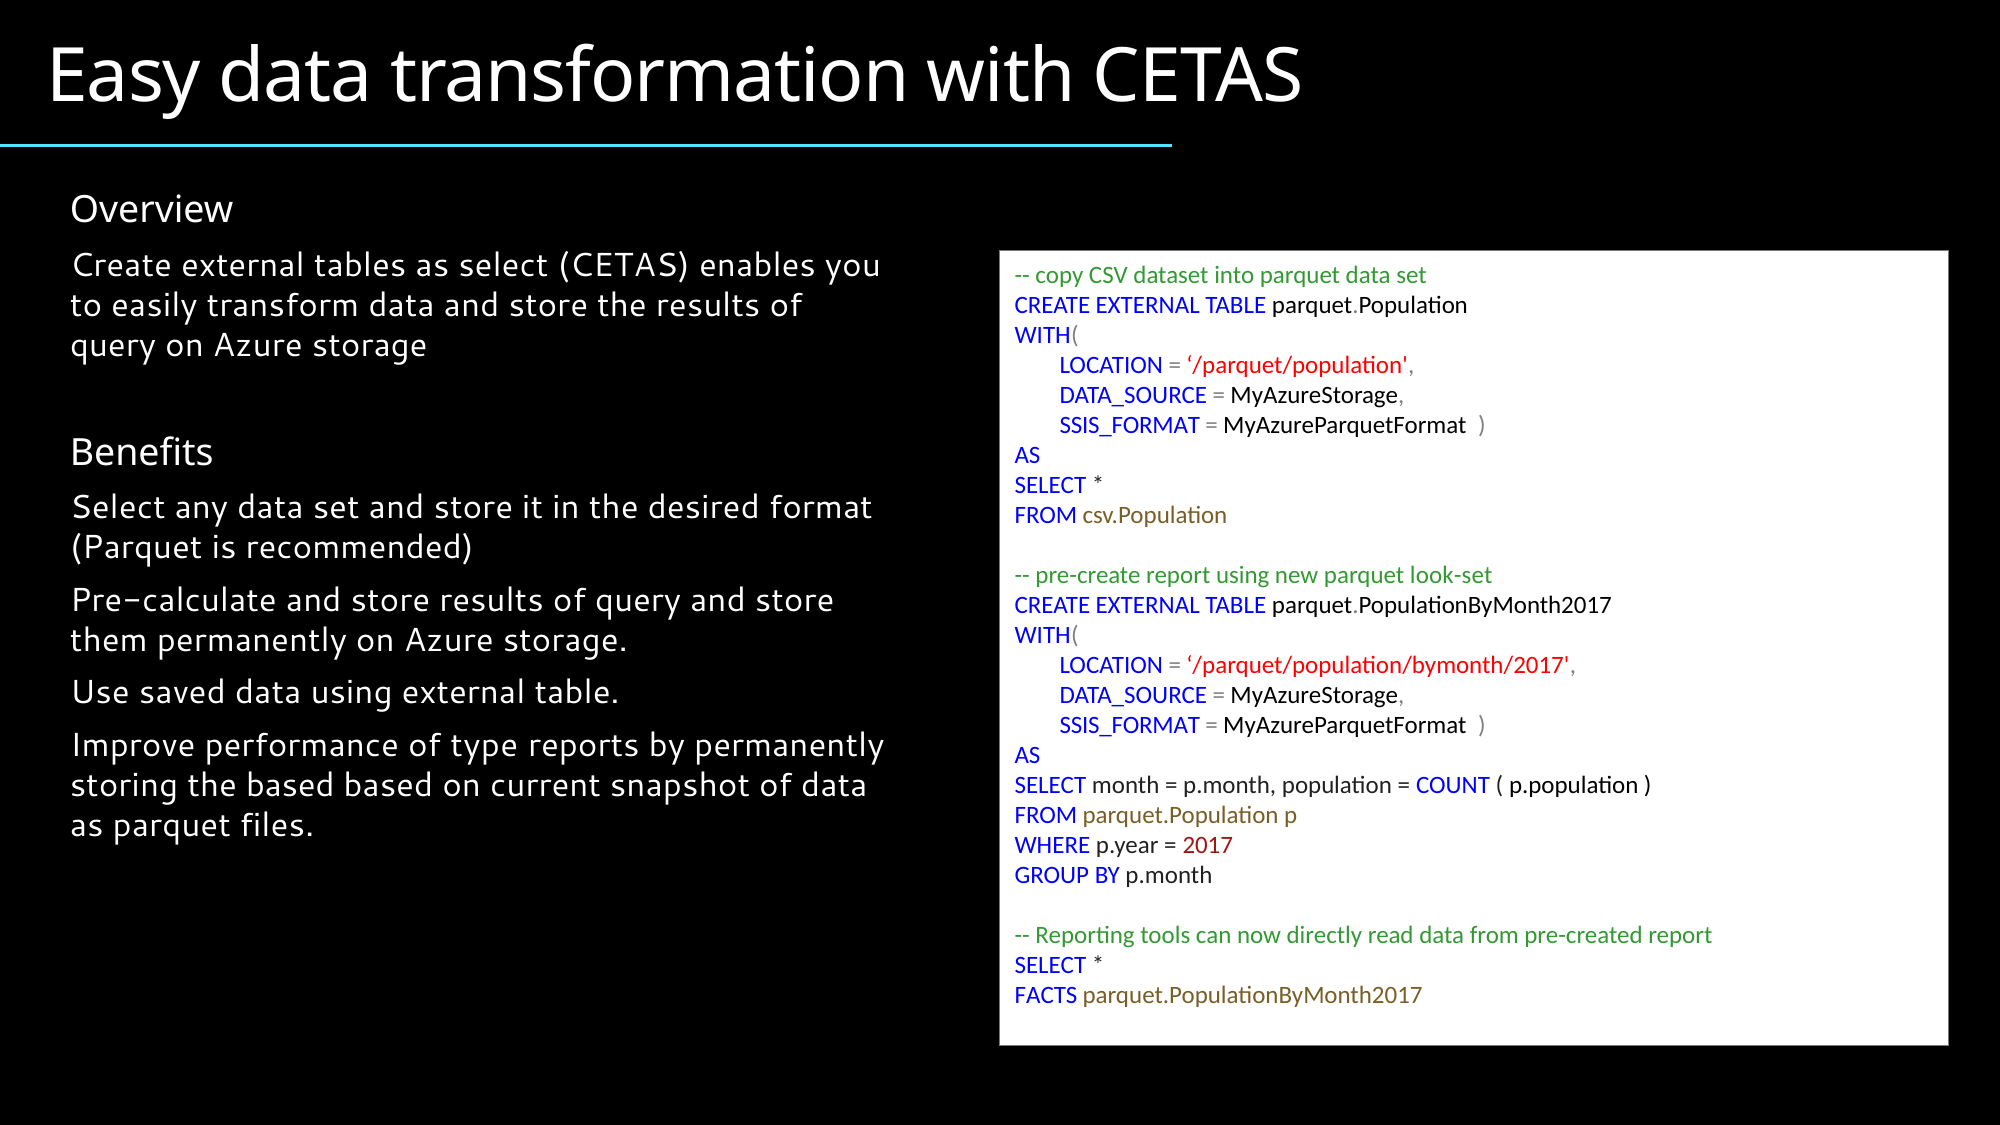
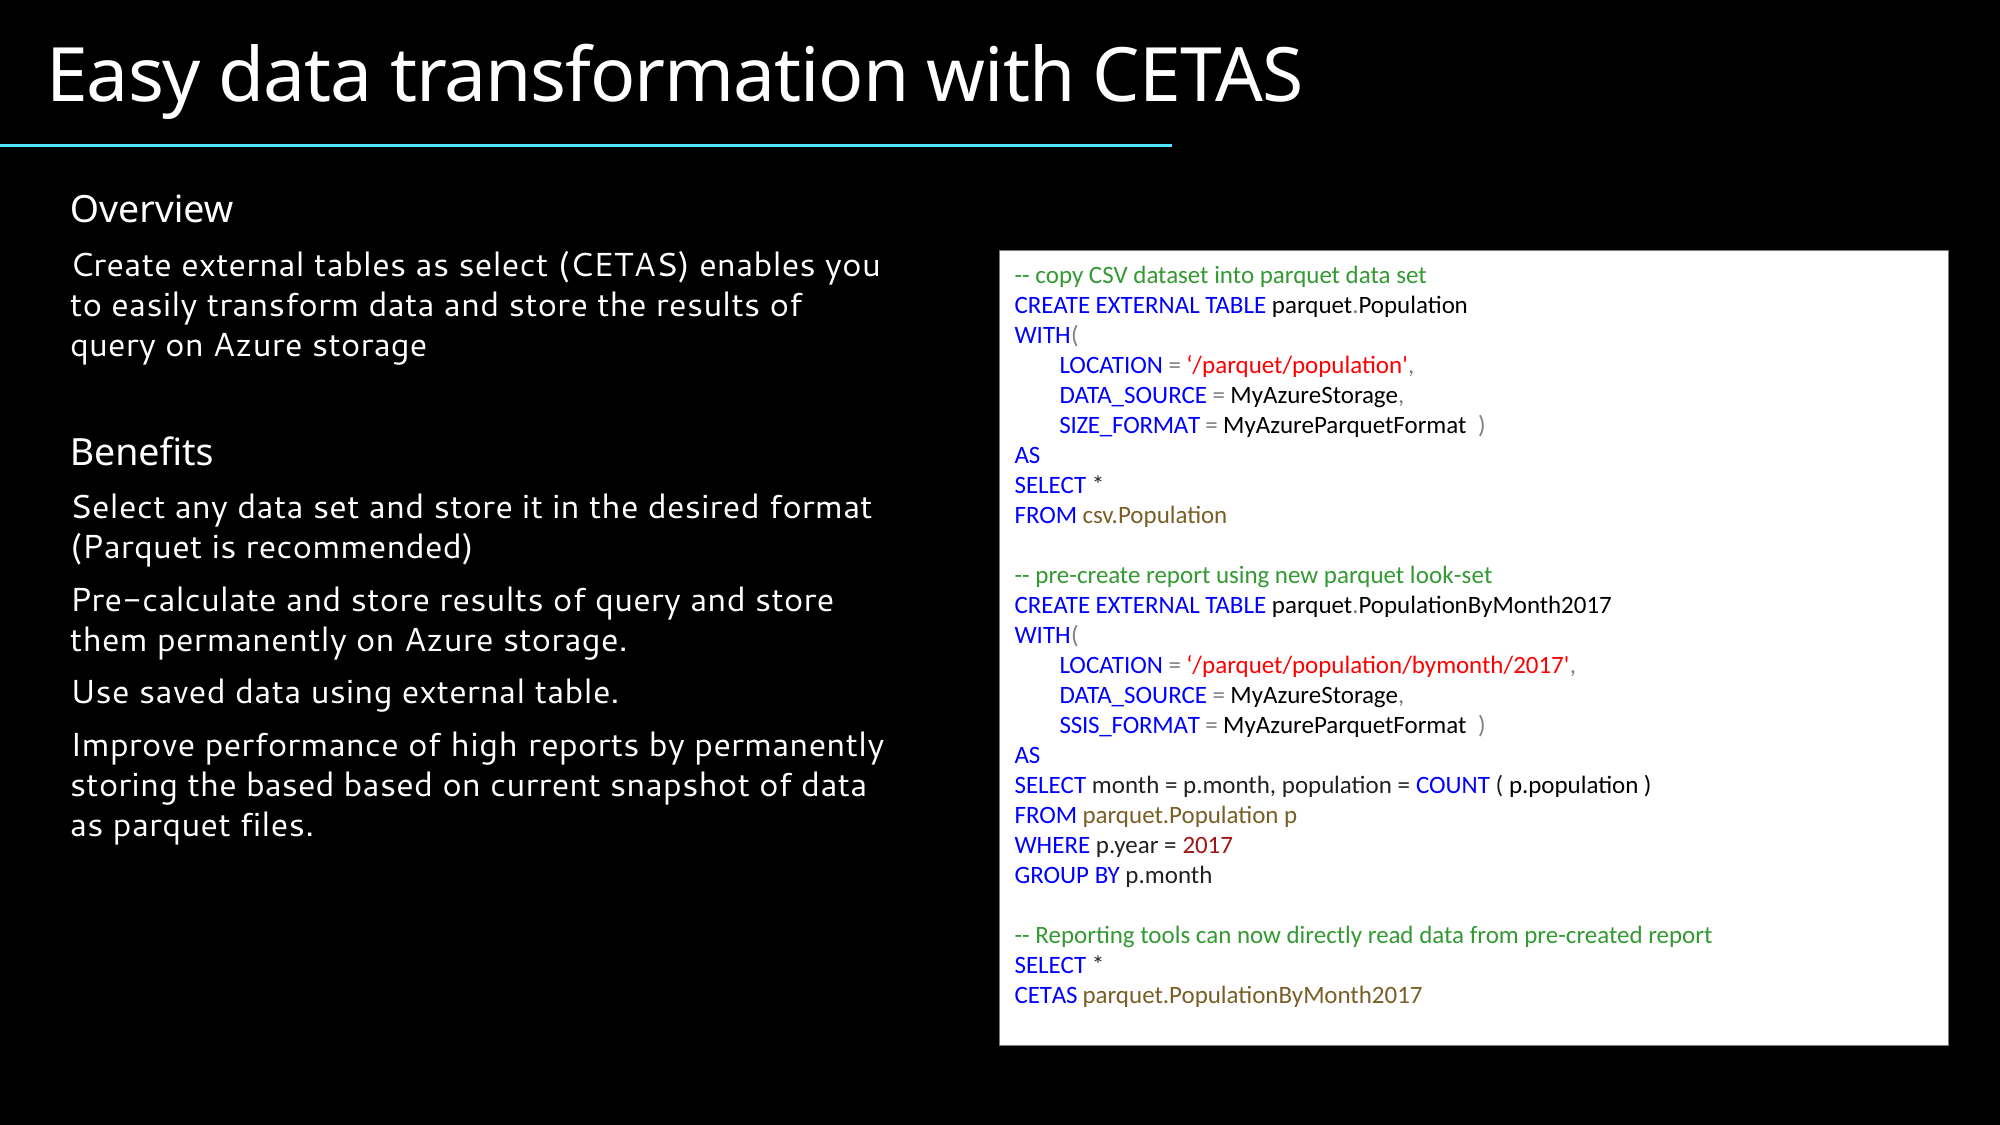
SSIS_FORMAT: SSIS_FORMAT -> SIZE_FORMAT (1130, 425)
type: type -> high (484, 745)
FACTS: FACTS -> CETAS (1046, 995)
